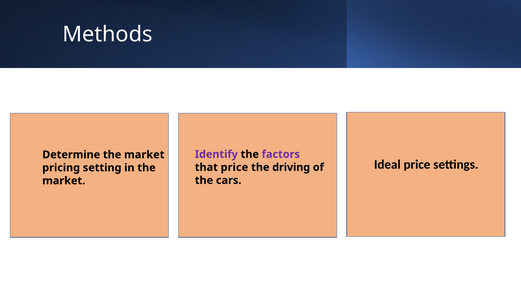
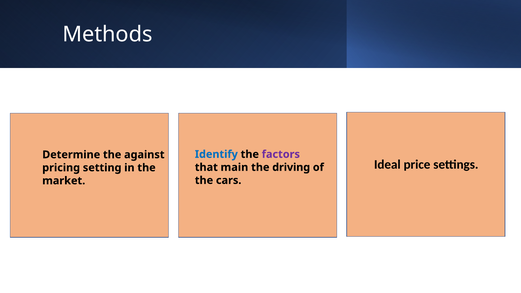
Identify colour: purple -> blue (216, 154)
Determine the market: market -> against (144, 155)
that price: price -> main (234, 167)
